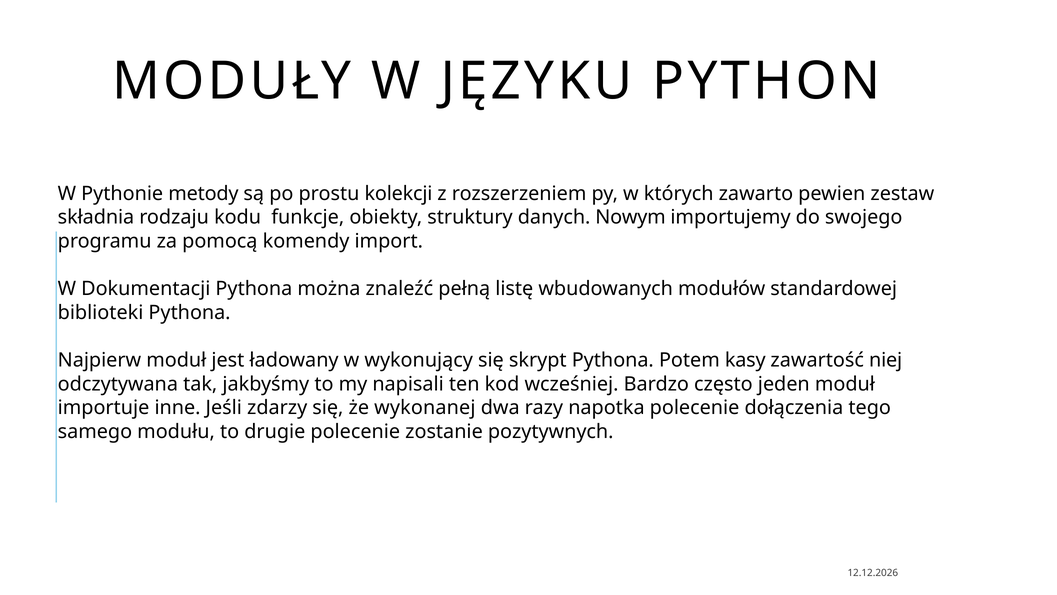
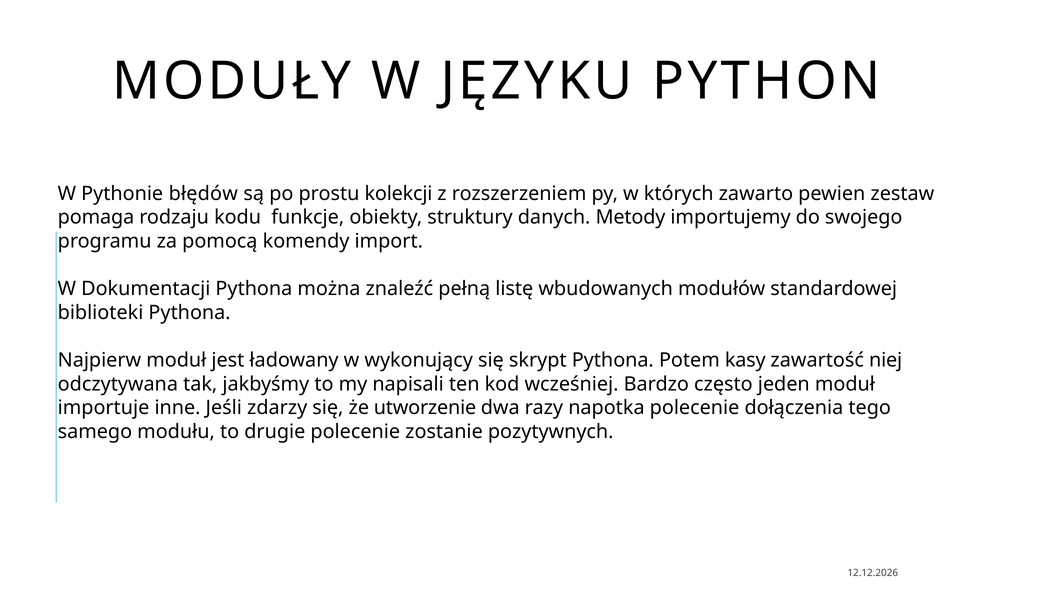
metody: metody -> błędów (203, 193)
składnia: składnia -> pomaga (96, 217)
Nowym: Nowym -> Metody (631, 217)
wykonanej: wykonanej -> utworzenie (425, 407)
